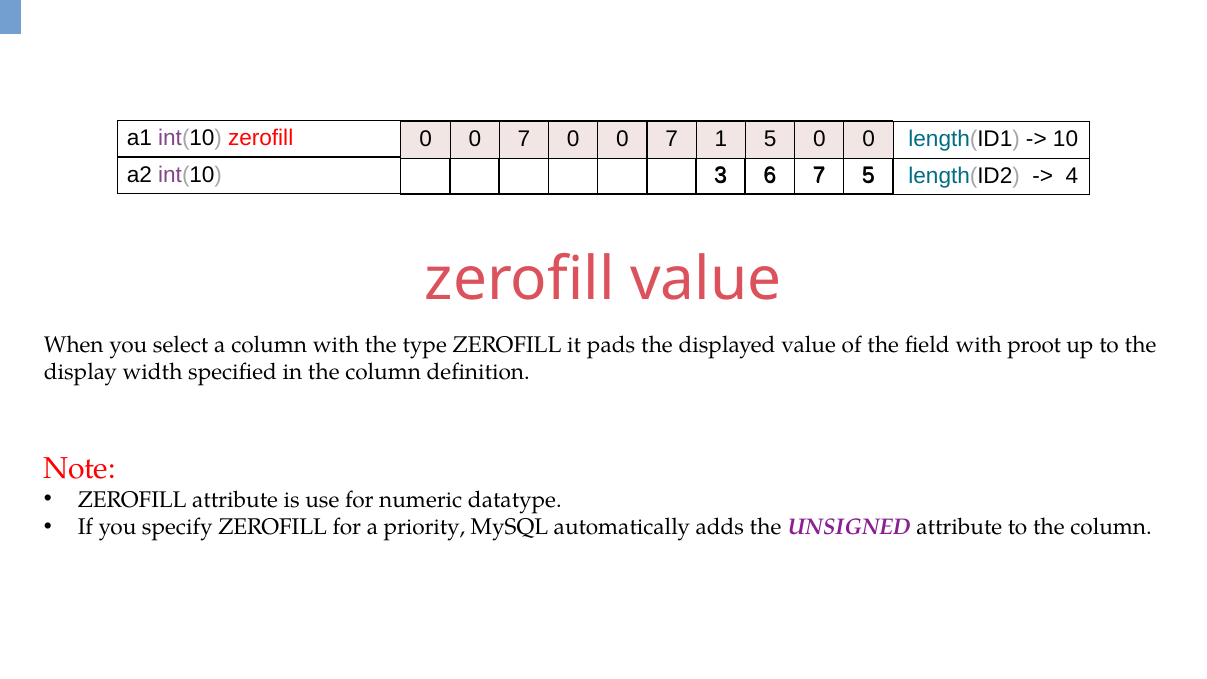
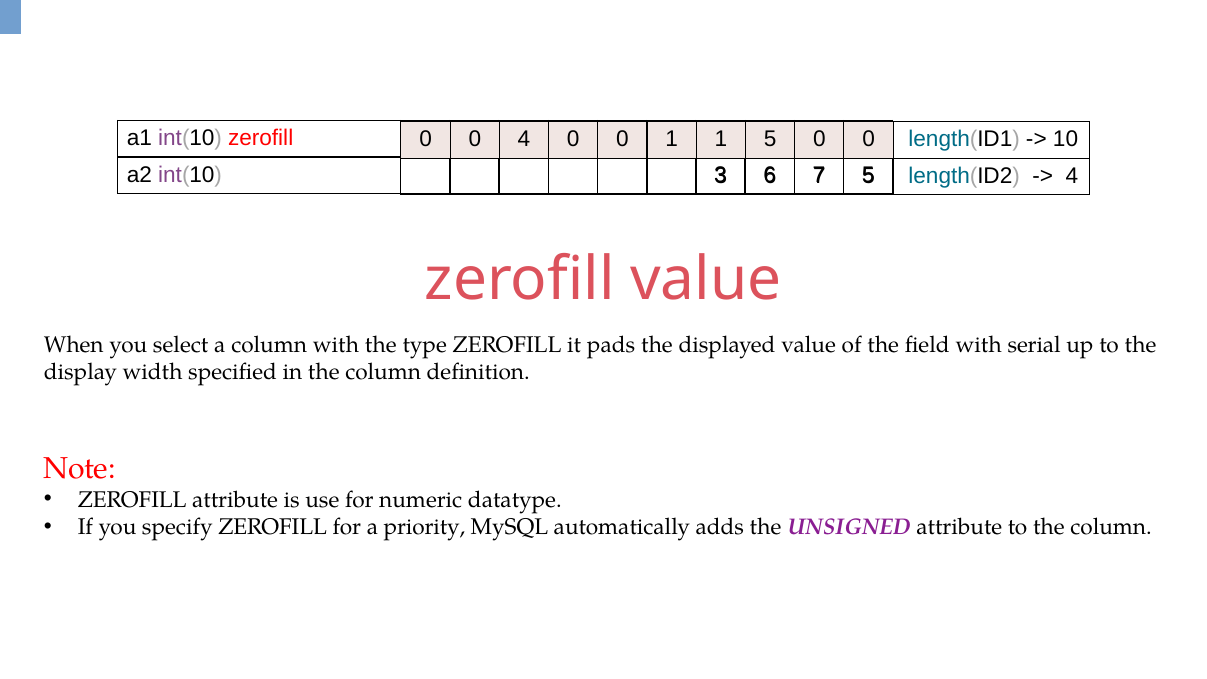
7: 7 -> 4 (524, 139)
7: 7 -> 1 (672, 139)
proot: proot -> serial (1034, 345)
